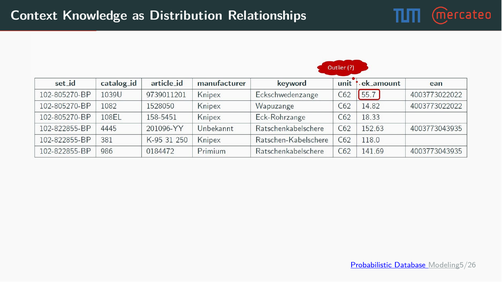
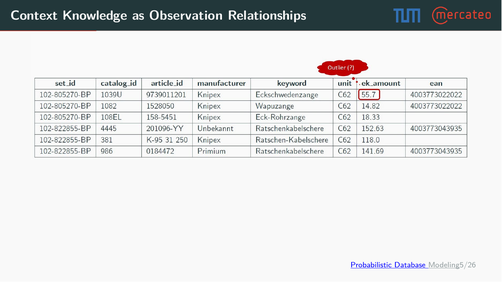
Distribution: Distribution -> Observation (186, 16)
